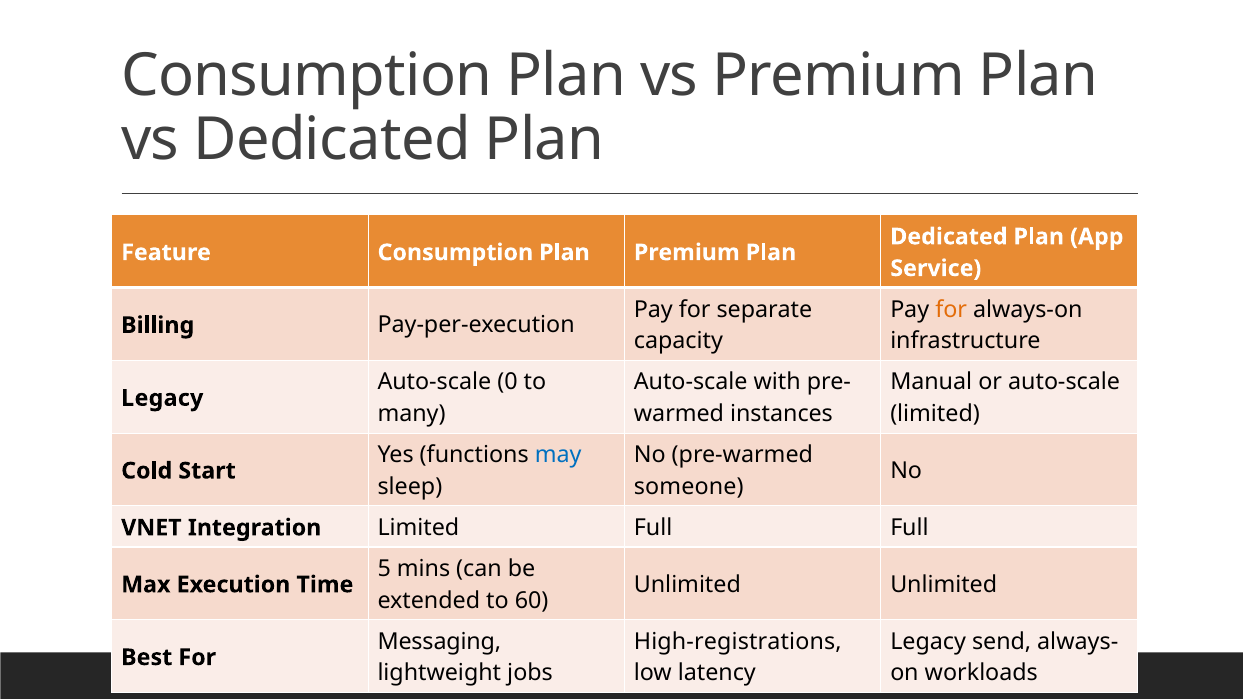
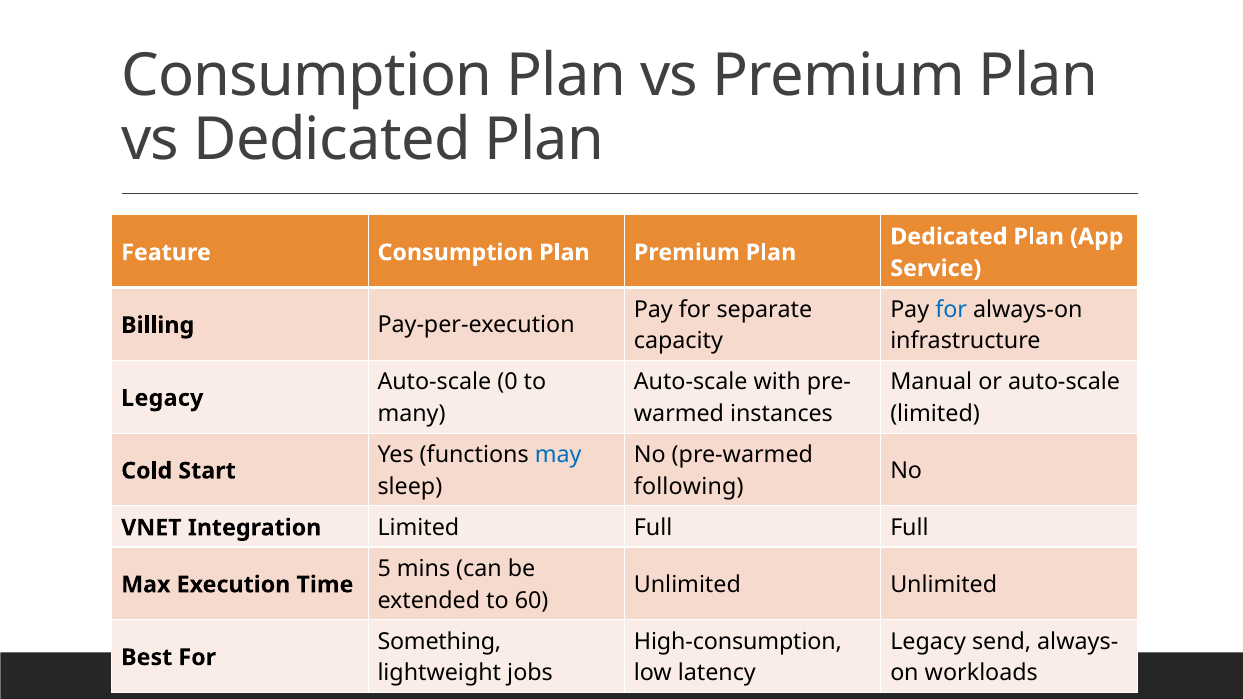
for colour: orange -> blue (951, 310)
someone: someone -> following (689, 487)
Messaging: Messaging -> Something (439, 642)
High-registrations: High-registrations -> High-consumption (738, 642)
